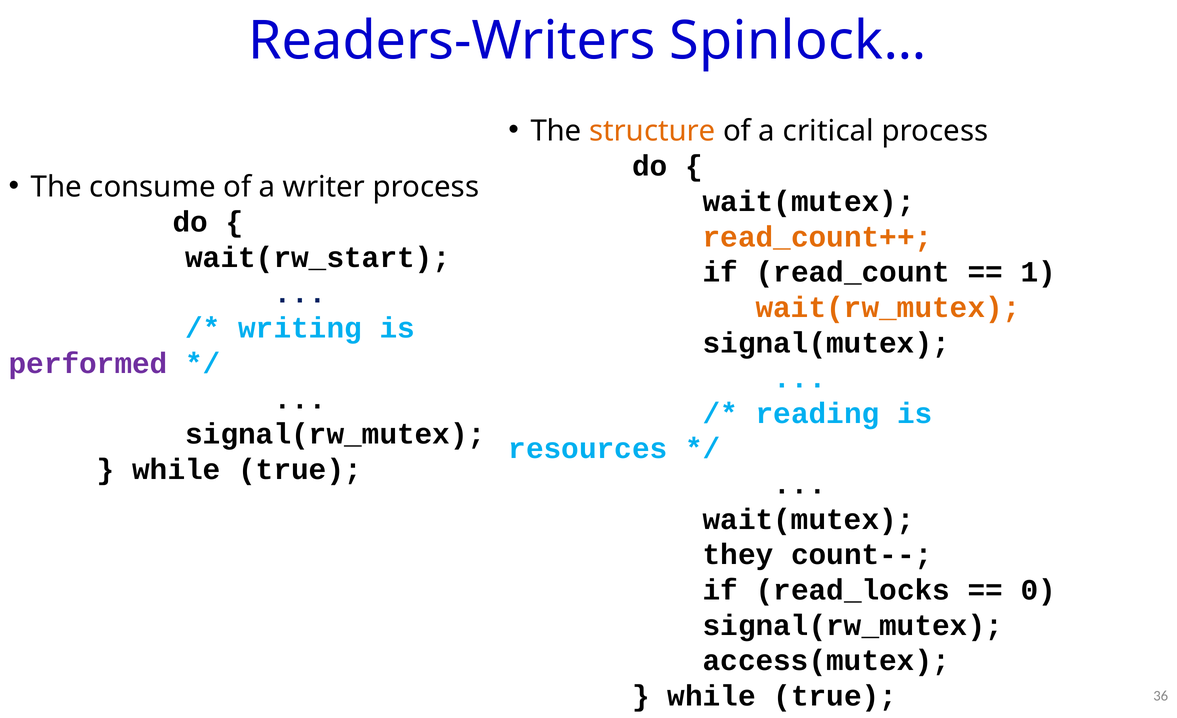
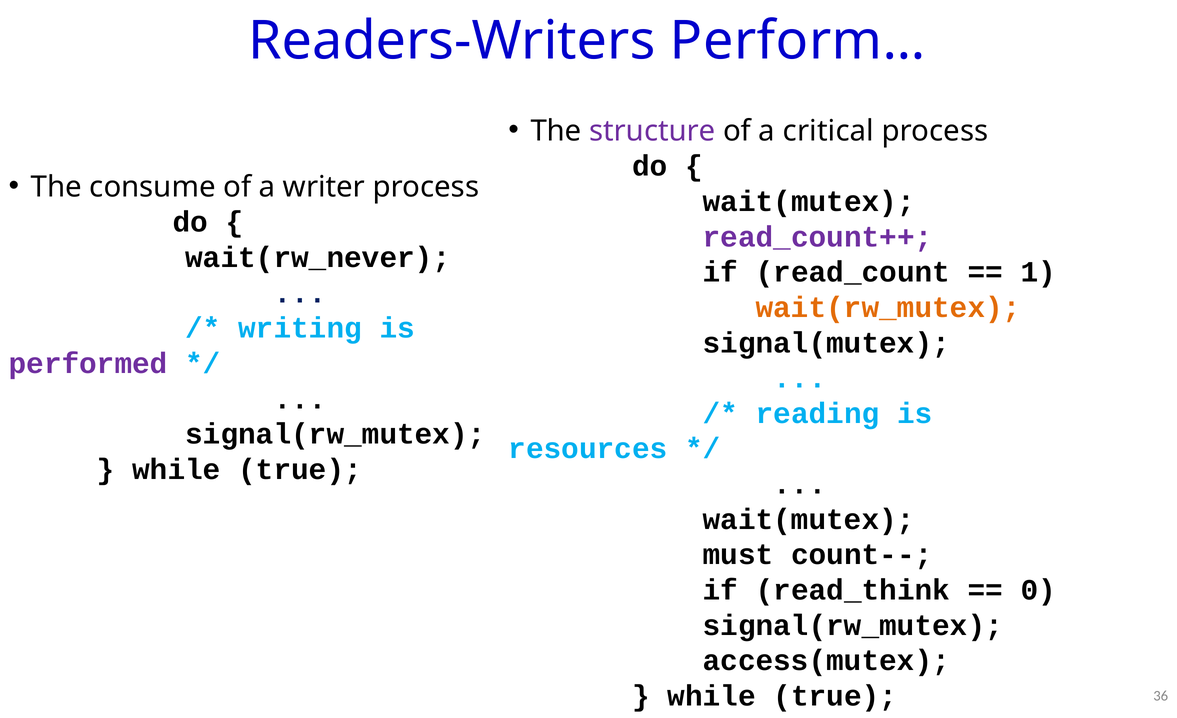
Spinlock…: Spinlock… -> Perform… (798, 41)
structure colour: orange -> purple (652, 131)
read_count++ colour: orange -> purple (818, 237)
wait(rw_start: wait(rw_start -> wait(rw_never (318, 257)
they: they -> must (738, 555)
read_locks: read_locks -> read_think (853, 590)
